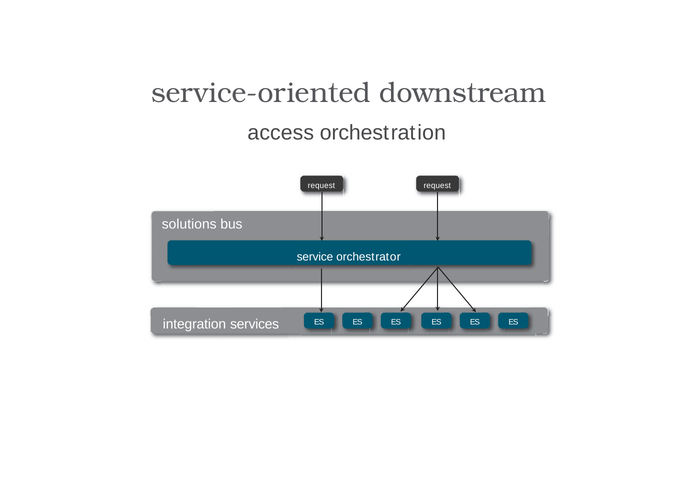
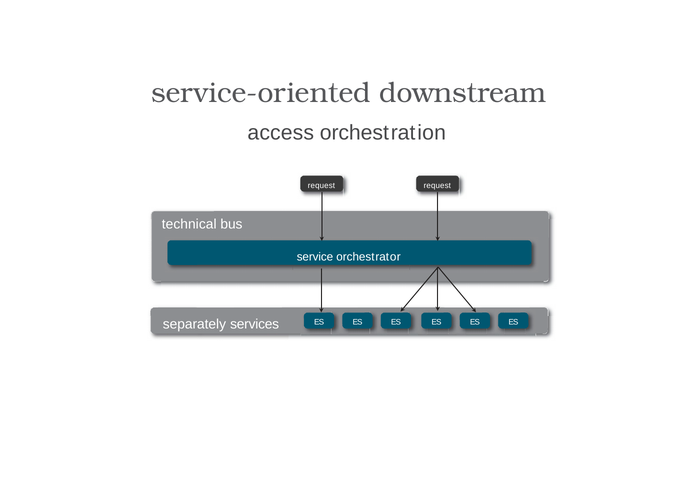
solutions: solutions -> technical (189, 224)
integration: integration -> separately (194, 324)
